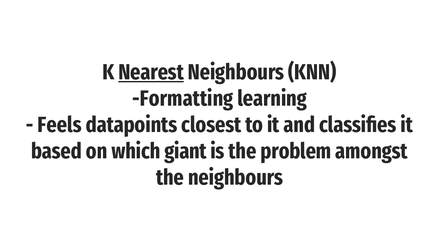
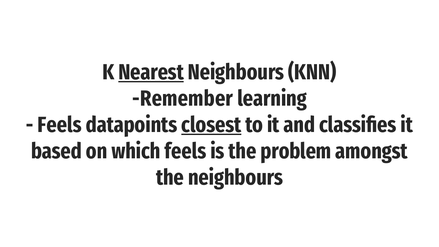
Formatting: Formatting -> Remember (183, 99)
closest underline: none -> present (211, 125)
which giant: giant -> feels (185, 151)
